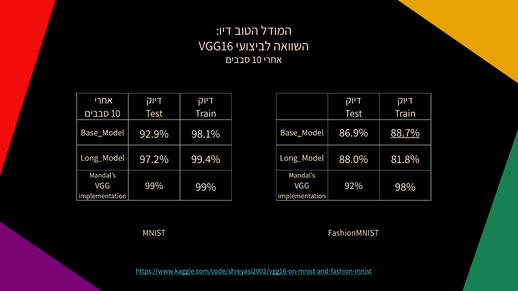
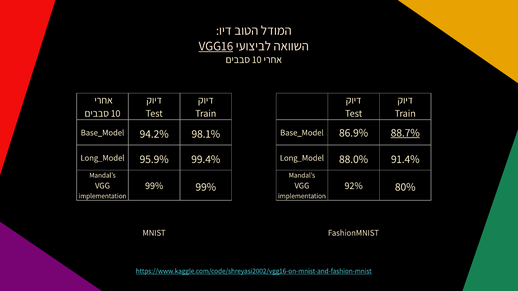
VGG16 underline: none -> present (216, 46)
92.9%: 92.9% -> 94.2% (154, 134)
97.2%: 97.2% -> 95.9% (154, 159)
81.8%: 81.8% -> 91.4% (405, 159)
98%: 98% -> 80% (405, 187)
